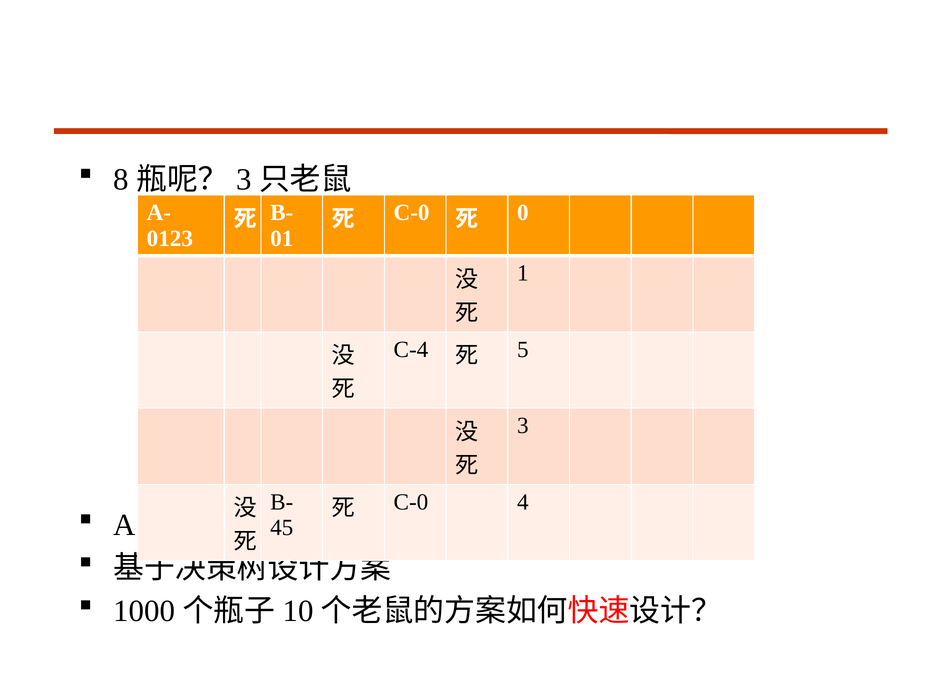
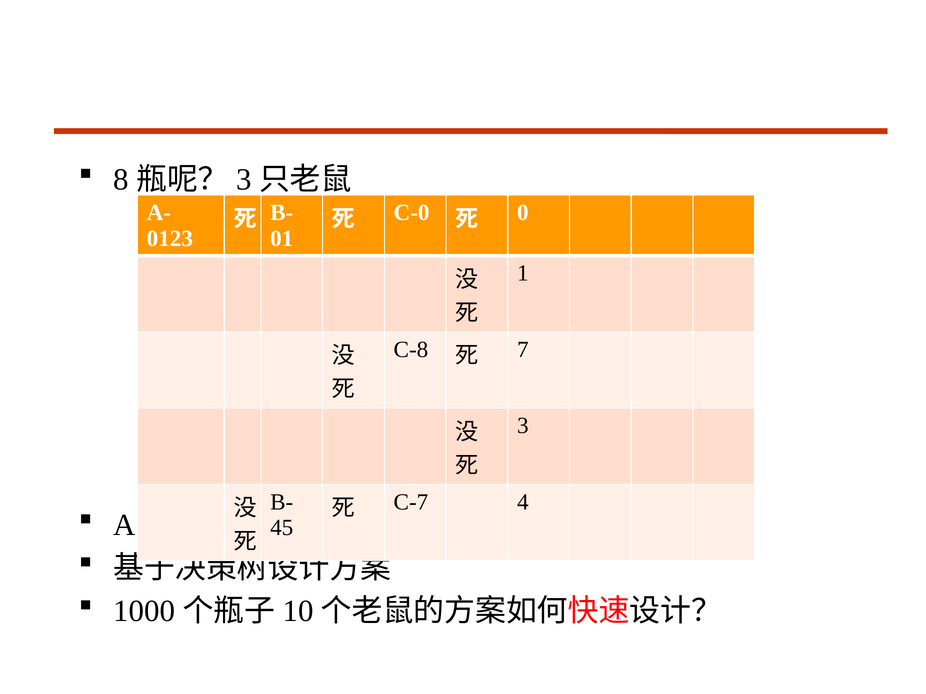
C-4: C-4 -> C-8 (411, 350)
5: 5 -> 7 (523, 350)
C-0: C-0 -> C-7 (411, 502)
